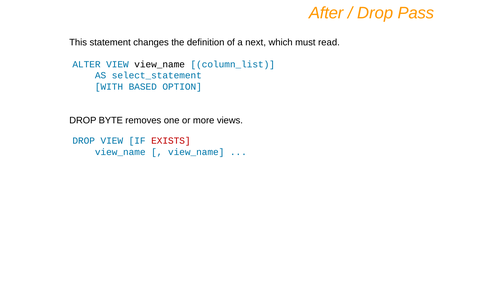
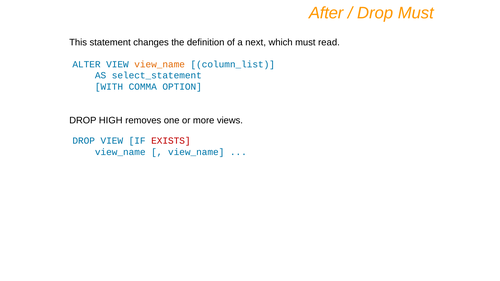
Drop Pass: Pass -> Must (416, 13)
view_name colour: black -> orange (160, 64)
BASED: BASED -> COMMA (143, 87)
BYTE: BYTE -> HIGH (111, 121)
